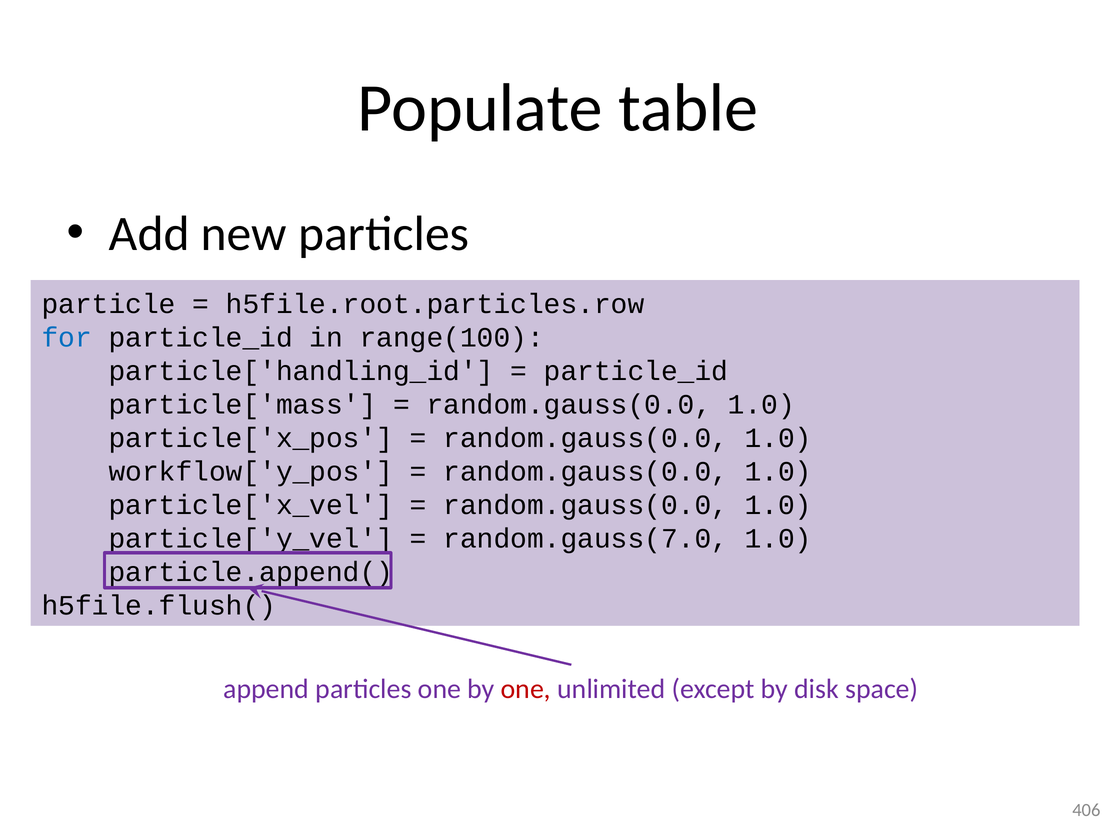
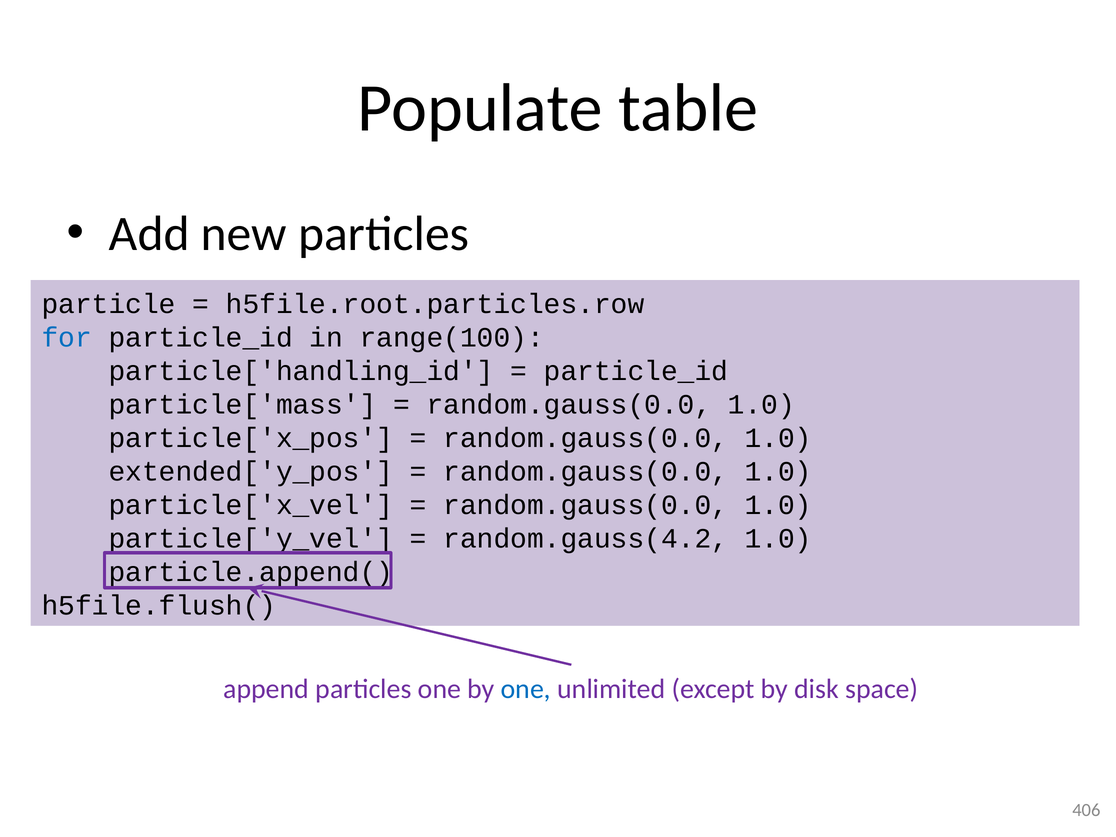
workflow['y_pos: workflow['y_pos -> extended['y_pos (251, 472)
random.gauss(7.0: random.gauss(7.0 -> random.gauss(4.2 (586, 539)
one colour: red -> blue (526, 689)
